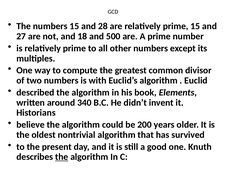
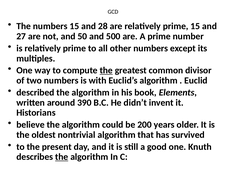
18: 18 -> 50 (82, 36)
the underline: none -> present (106, 71)
340: 340 -> 390 (84, 103)
